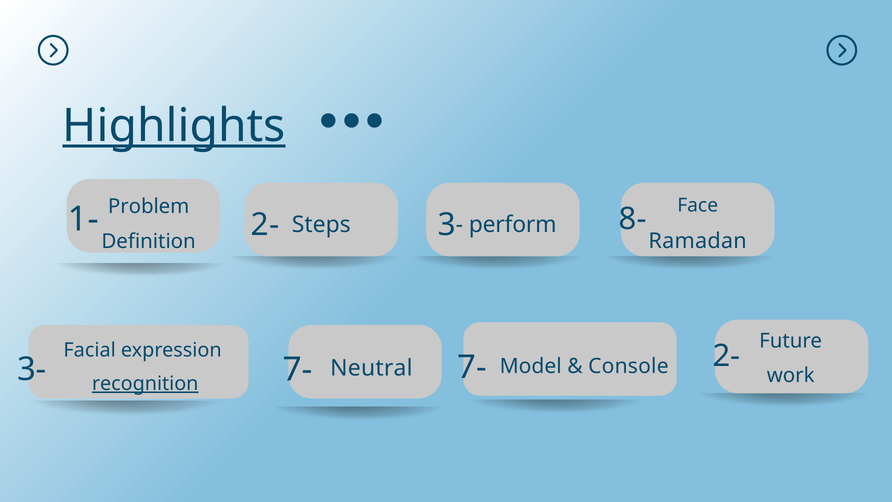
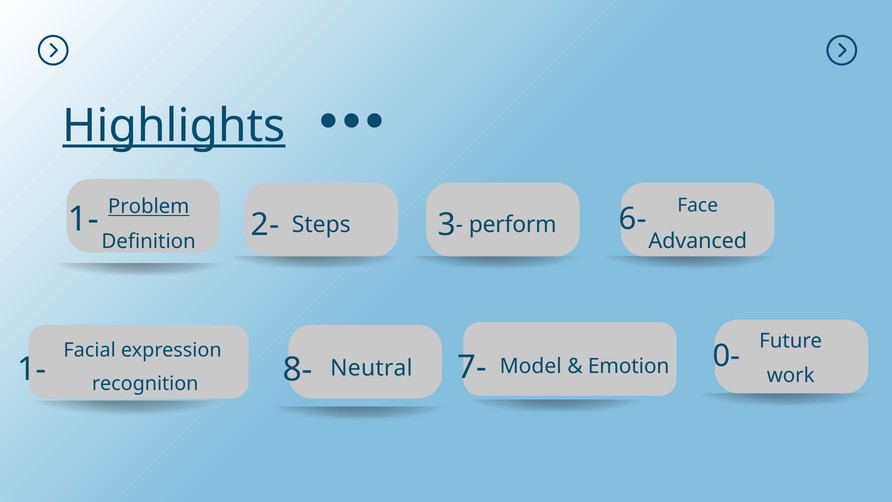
Problem underline: none -> present (149, 206)
8-: 8- -> 6- (633, 219)
Ramadan: Ramadan -> Advanced (698, 241)
2-: 2- -> 0- (727, 356)
7-: 7- -> 8- (298, 369)
3-: 3- -> 1- (32, 369)
Console: Console -> Emotion (629, 366)
recognition underline: present -> none (145, 384)
